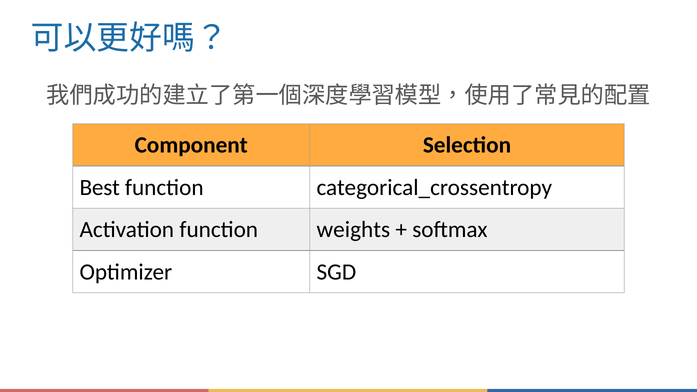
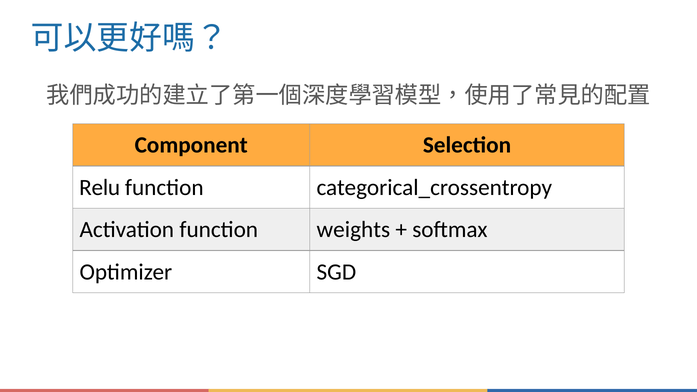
Best: Best -> Relu (100, 187)
